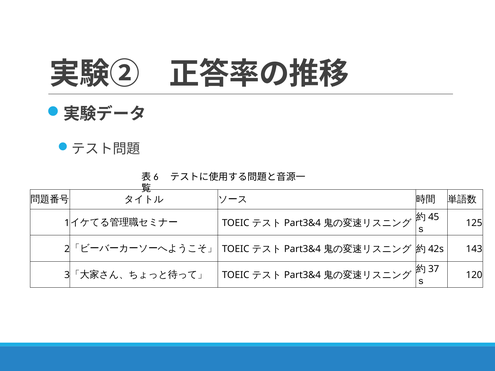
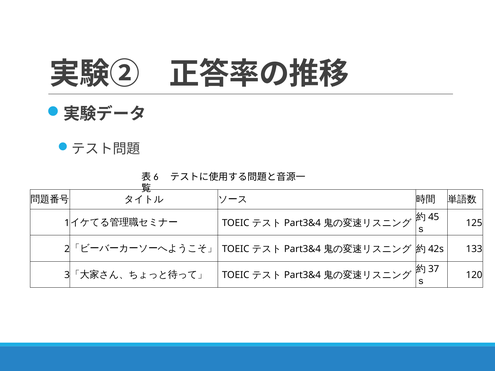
143: 143 -> 133 (474, 249)
